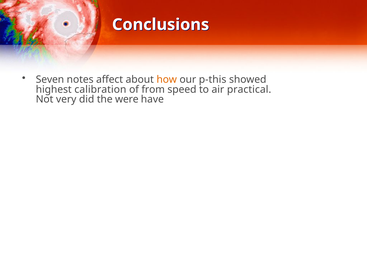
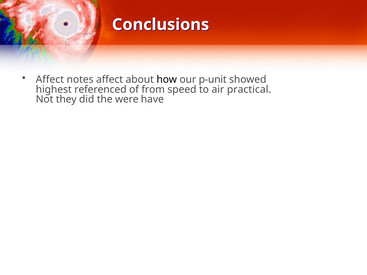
Seven: Seven -> Affect (50, 80)
how colour: orange -> black (167, 80)
p-this: p-this -> p-unit (213, 80)
calibration: calibration -> referenced (100, 89)
very: very -> they (66, 99)
